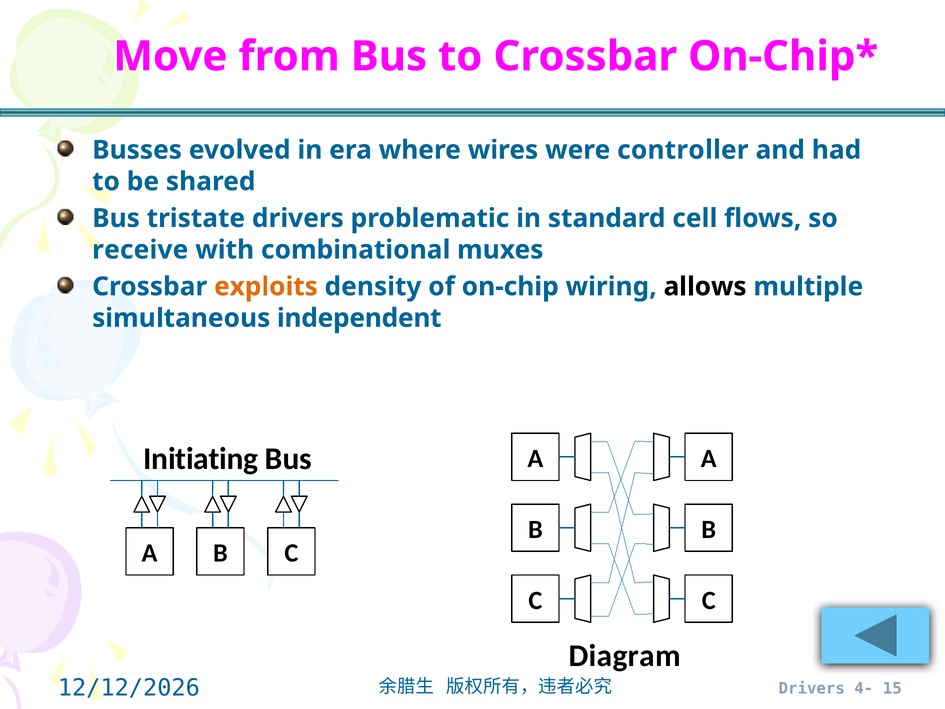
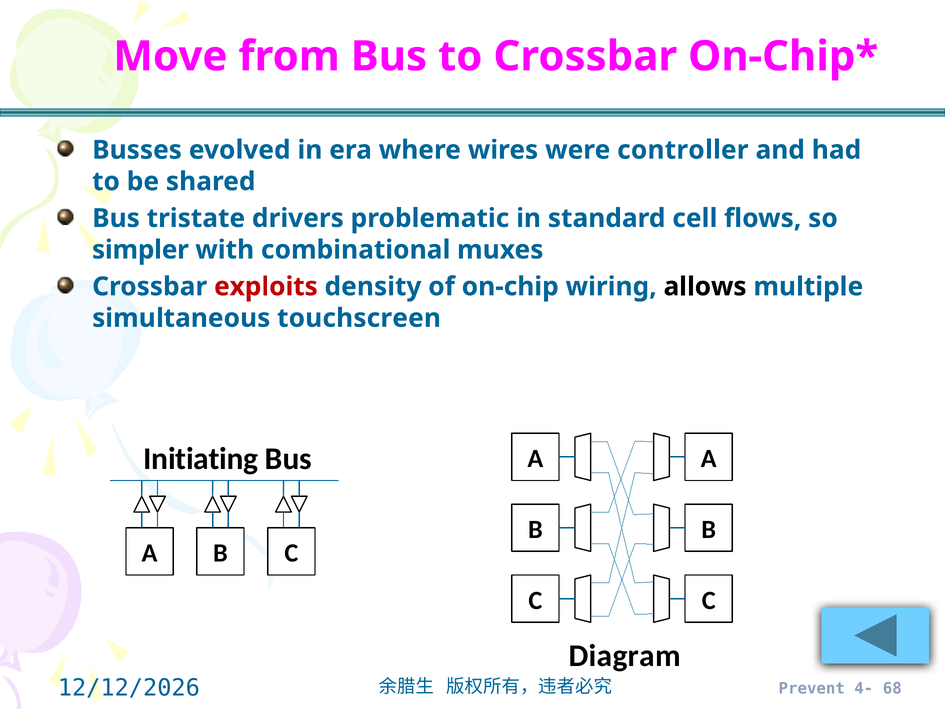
receive: receive -> simpler (140, 250)
exploits colour: orange -> red (266, 287)
independent: independent -> touchscreen (359, 318)
Drivers: Drivers -> Prevent (812, 688)
15: 15 -> 68 (892, 688)
